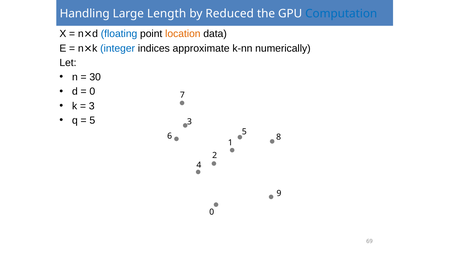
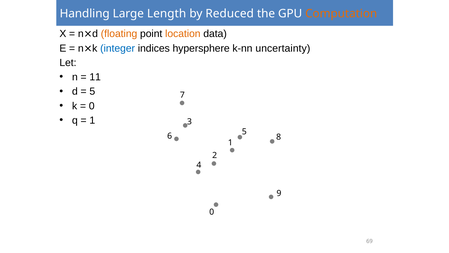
Computation colour: blue -> orange (341, 14)
floating colour: blue -> orange (119, 34)
approximate: approximate -> hypersphere (201, 48)
numerically: numerically -> uncertainty (283, 48)
30: 30 -> 11 (95, 77)
0: 0 -> 5 (92, 91)
3: 3 -> 0 (92, 106)
5: 5 -> 1 (92, 120)
